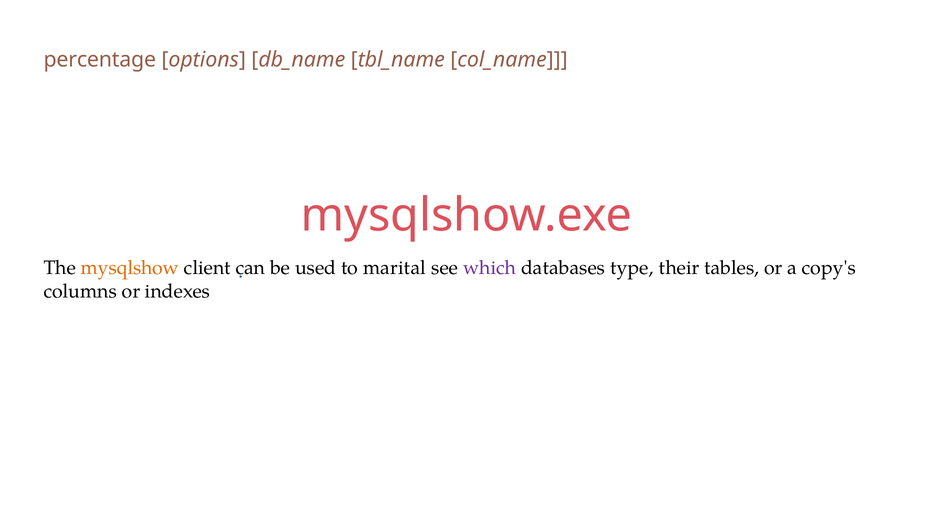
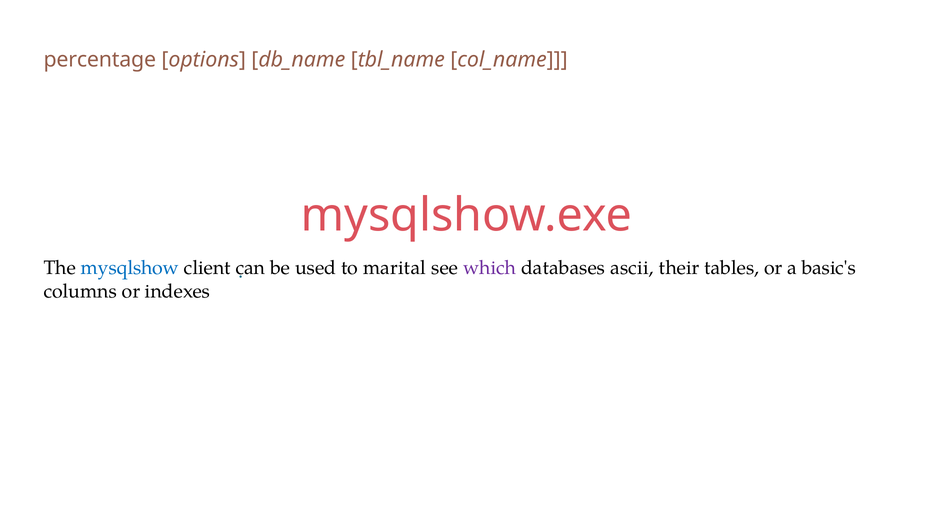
mysqlshow colour: orange -> blue (130, 268)
type: type -> ascii (632, 268)
copy's: copy's -> basic's (829, 268)
